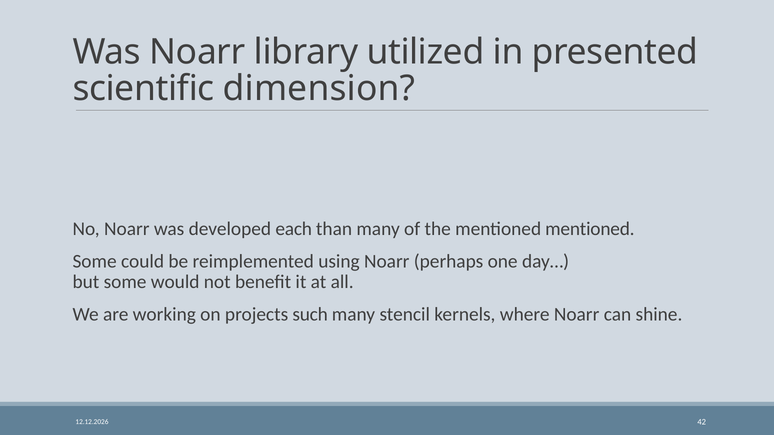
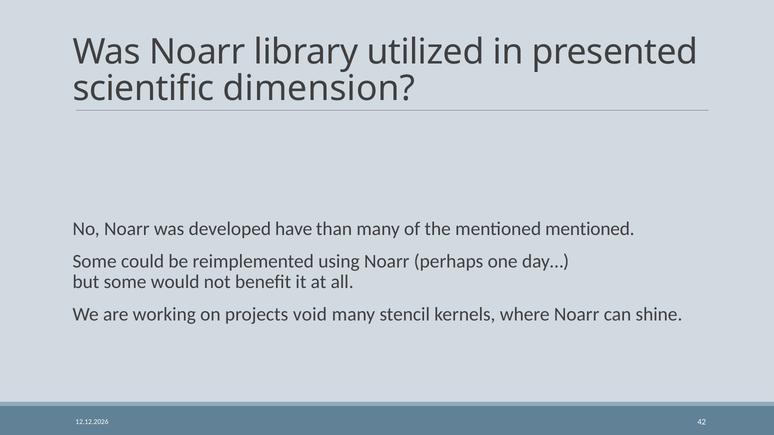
each: each -> have (294, 229)
such: such -> void (310, 315)
